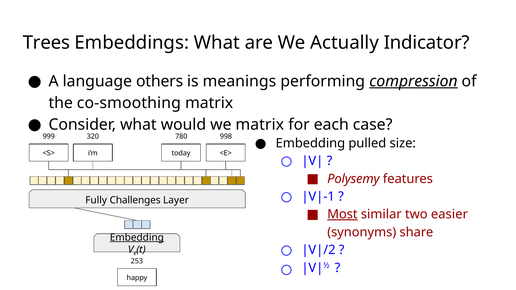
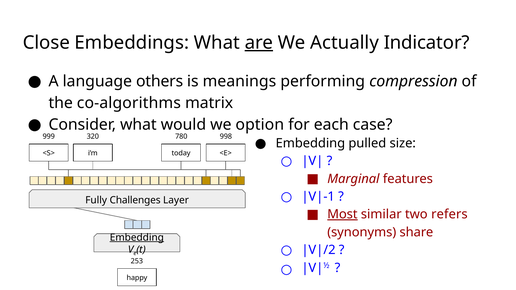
Trees: Trees -> Close (46, 43)
are underline: none -> present (259, 43)
compression underline: present -> none (413, 81)
co-smoothing: co-smoothing -> co-algorithms (129, 103)
we matrix: matrix -> option (260, 125)
Polysemy: Polysemy -> Marginal (353, 179)
easier: easier -> refers (449, 215)
